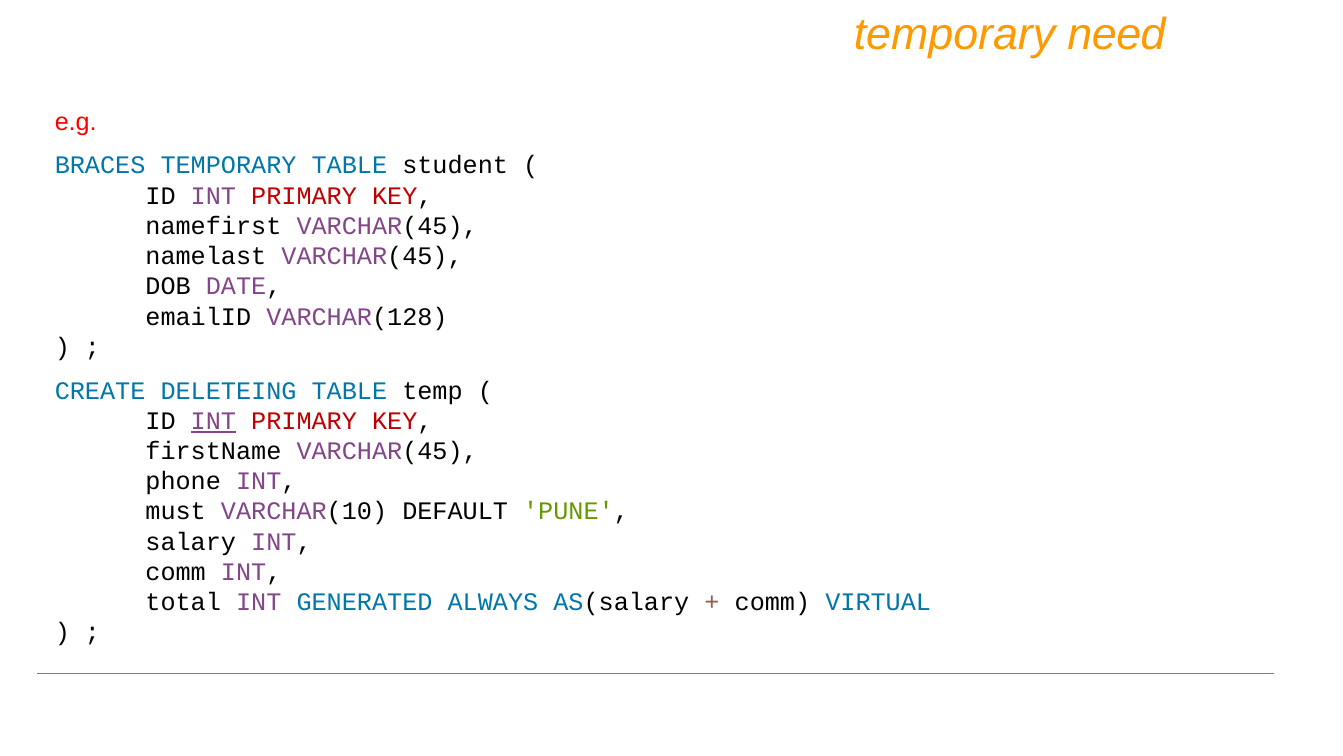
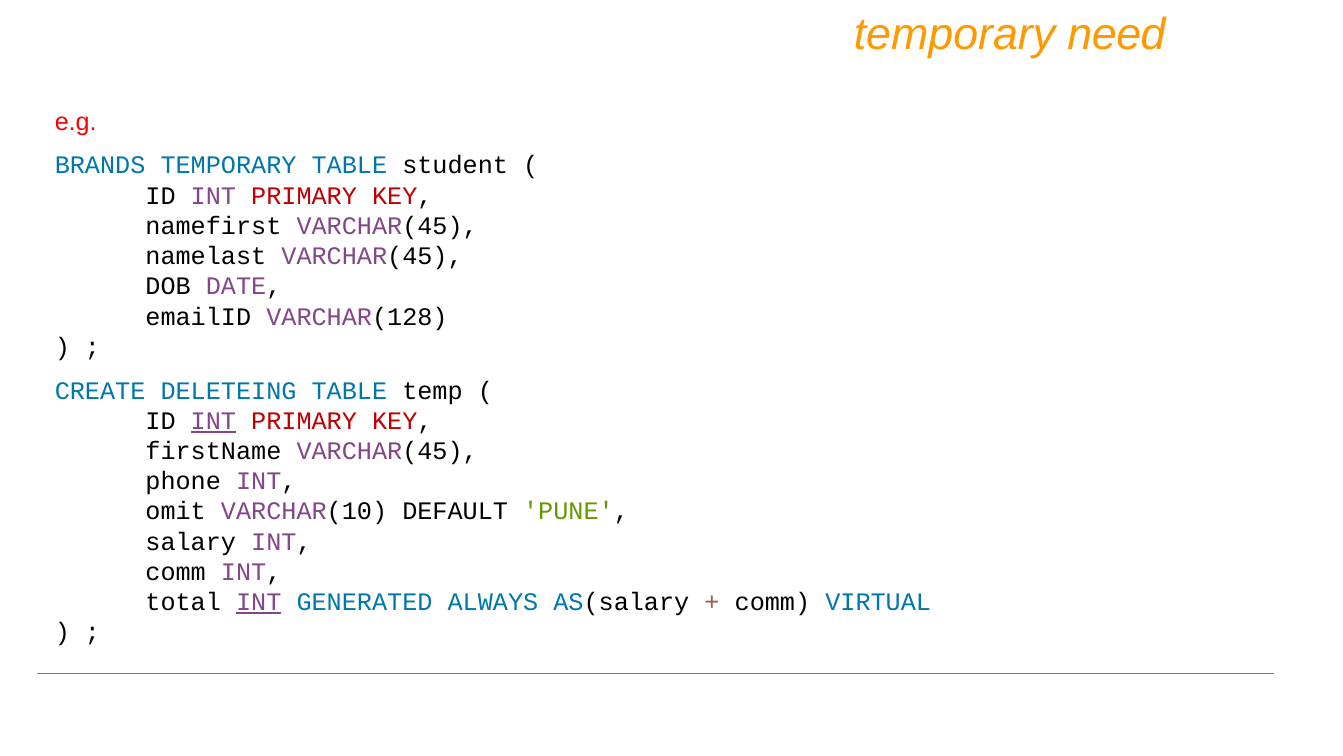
BRACES: BRACES -> BRANDS (100, 165)
must: must -> omit (176, 511)
INT underline: none -> present (259, 602)
